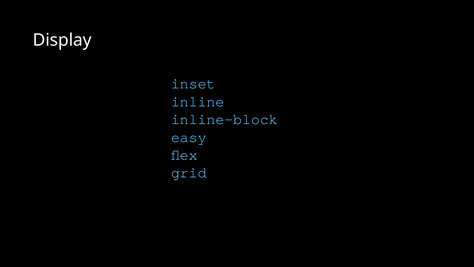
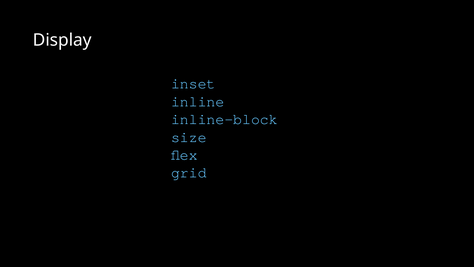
easy: easy -> size (189, 137)
